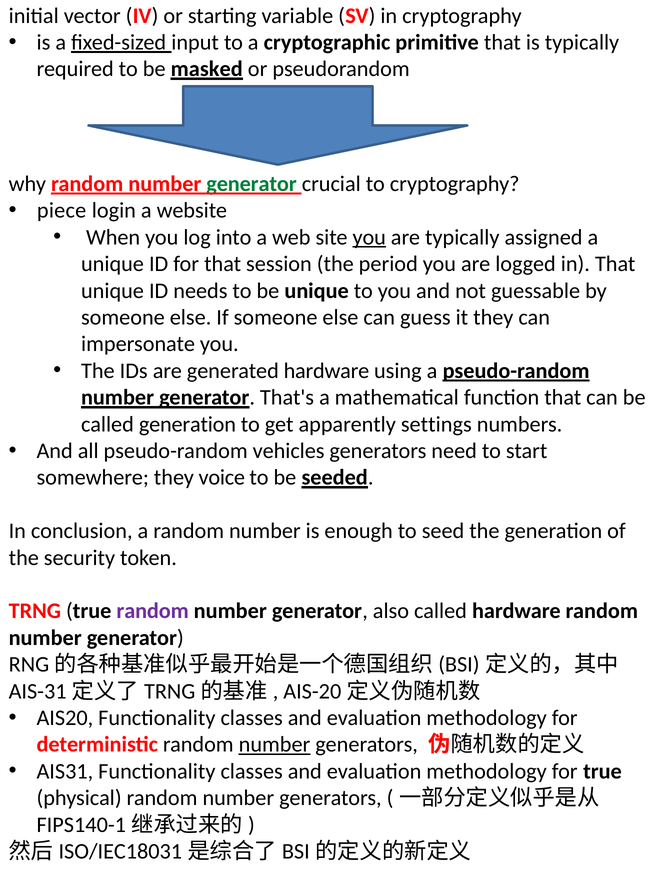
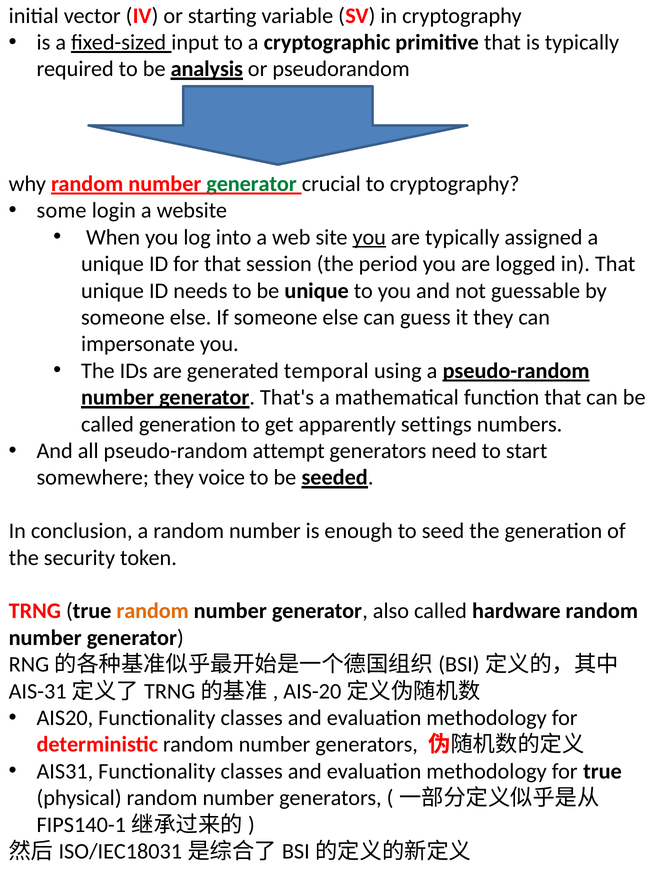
masked: masked -> analysis (207, 69)
piece: piece -> some (62, 211)
generated hardware: hardware -> temporal (326, 371)
vehicles: vehicles -> attempt (289, 451)
random colour: purple -> orange (153, 612)
number underline: present -> none (275, 745)
